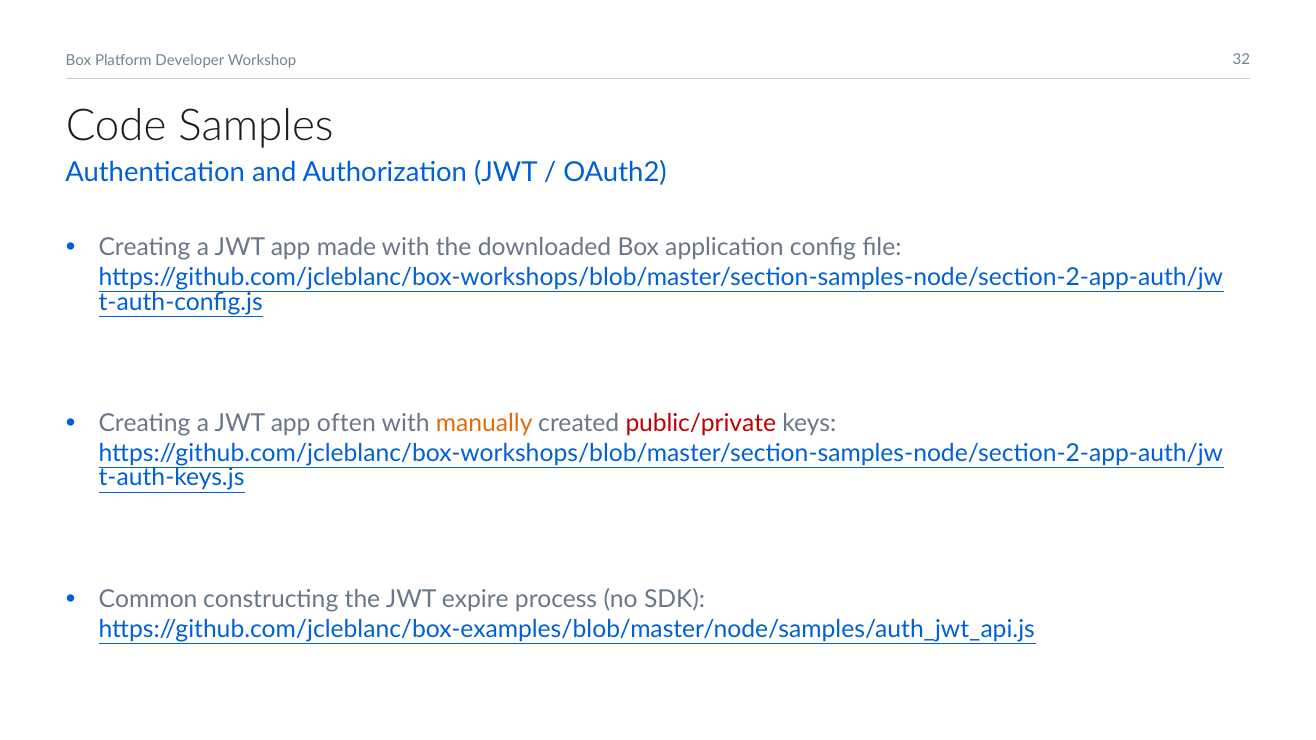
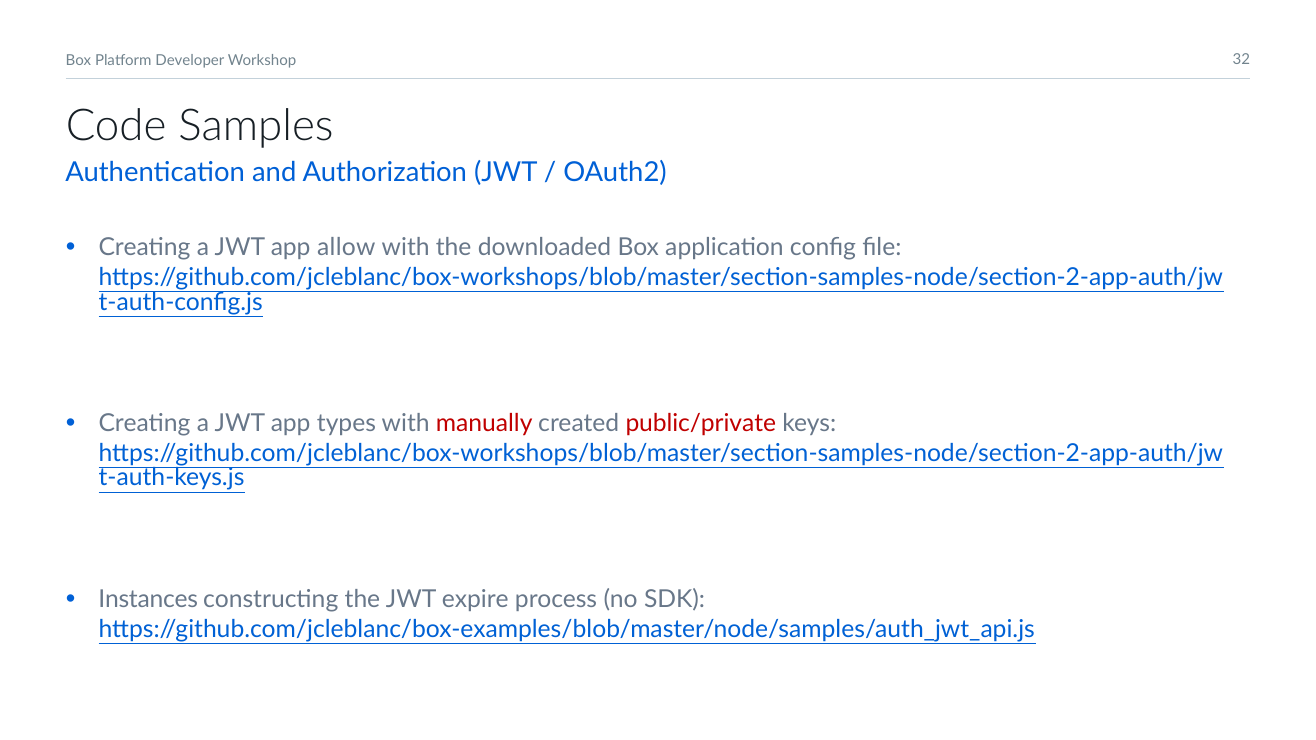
made: made -> allow (346, 248)
often: often -> types (346, 424)
manually colour: orange -> red (484, 424)
Common: Common -> Instances (148, 600)
